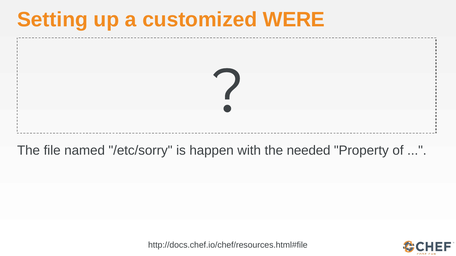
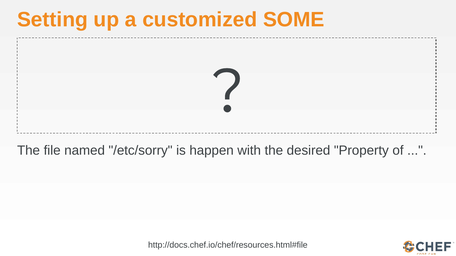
WERE: WERE -> SOME (294, 20)
needed: needed -> desired (309, 151)
